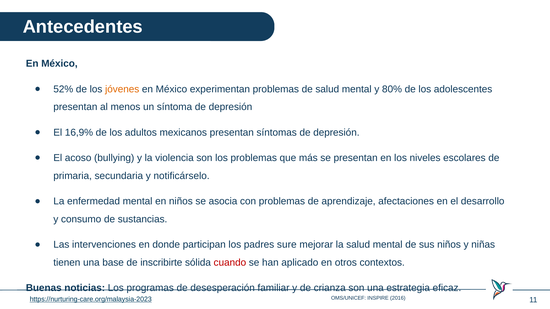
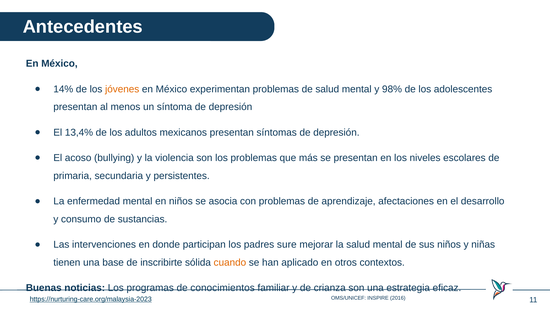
52%: 52% -> 14% (63, 89)
80%: 80% -> 98% (392, 89)
16,9%: 16,9% -> 13,4% (79, 133)
notificárselo: notificárselo -> persistentes (182, 176)
cuando colour: red -> orange (230, 263)
desesperación: desesperación -> conocimientos (223, 288)
